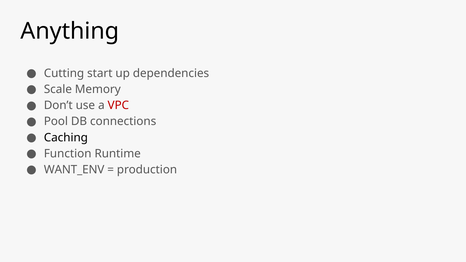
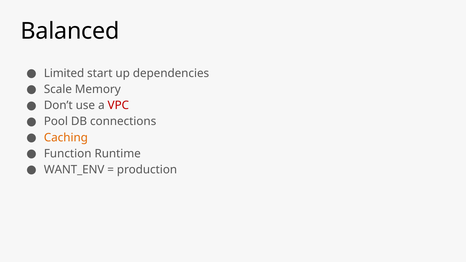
Anything: Anything -> Balanced (70, 31)
Cutting: Cutting -> Limited (64, 73)
Caching colour: black -> orange (66, 138)
